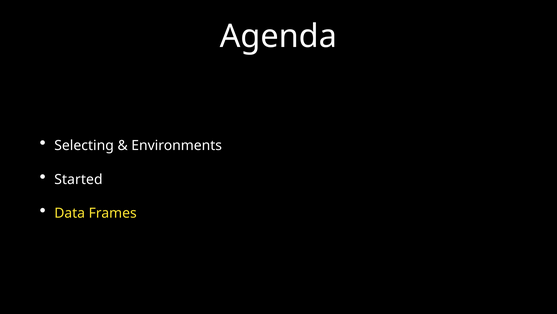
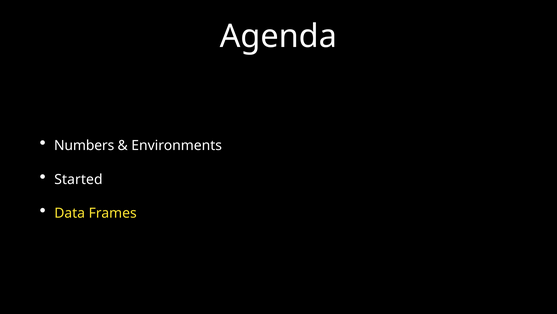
Selecting: Selecting -> Numbers (84, 145)
